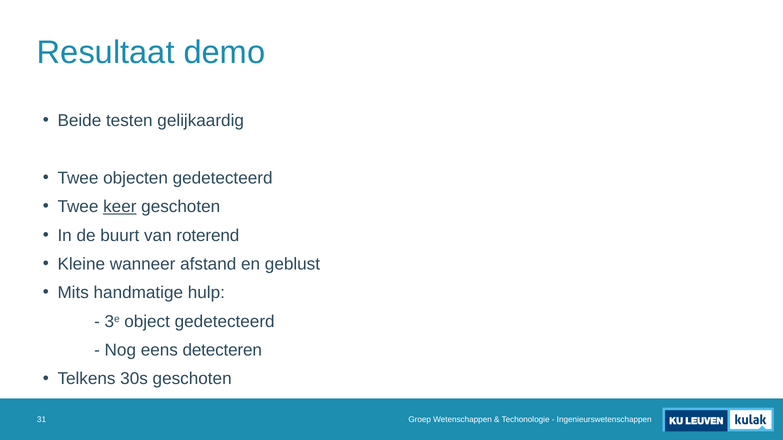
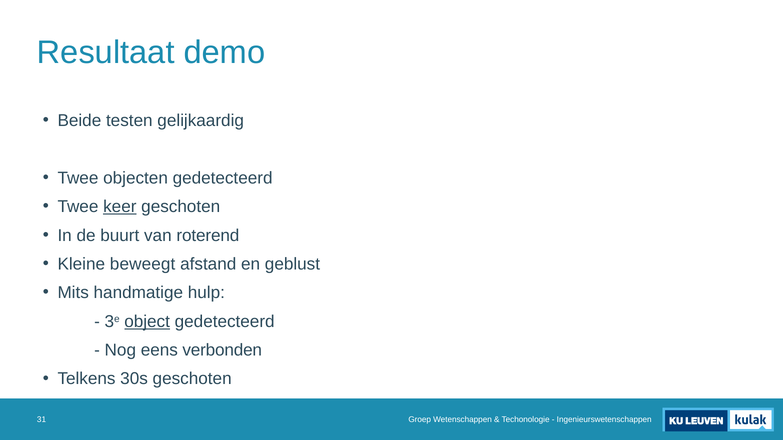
wanneer: wanneer -> beweegt (143, 264)
object underline: none -> present (147, 322)
detecteren: detecteren -> verbonden (222, 350)
